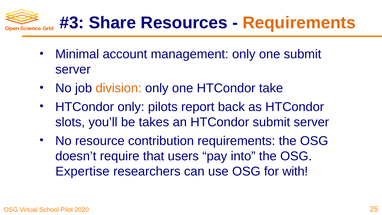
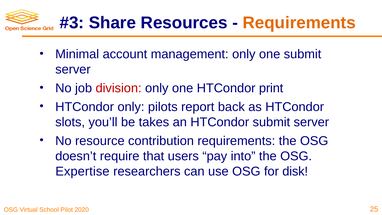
division colour: orange -> red (119, 88)
take: take -> print (271, 88)
with: with -> disk (295, 171)
